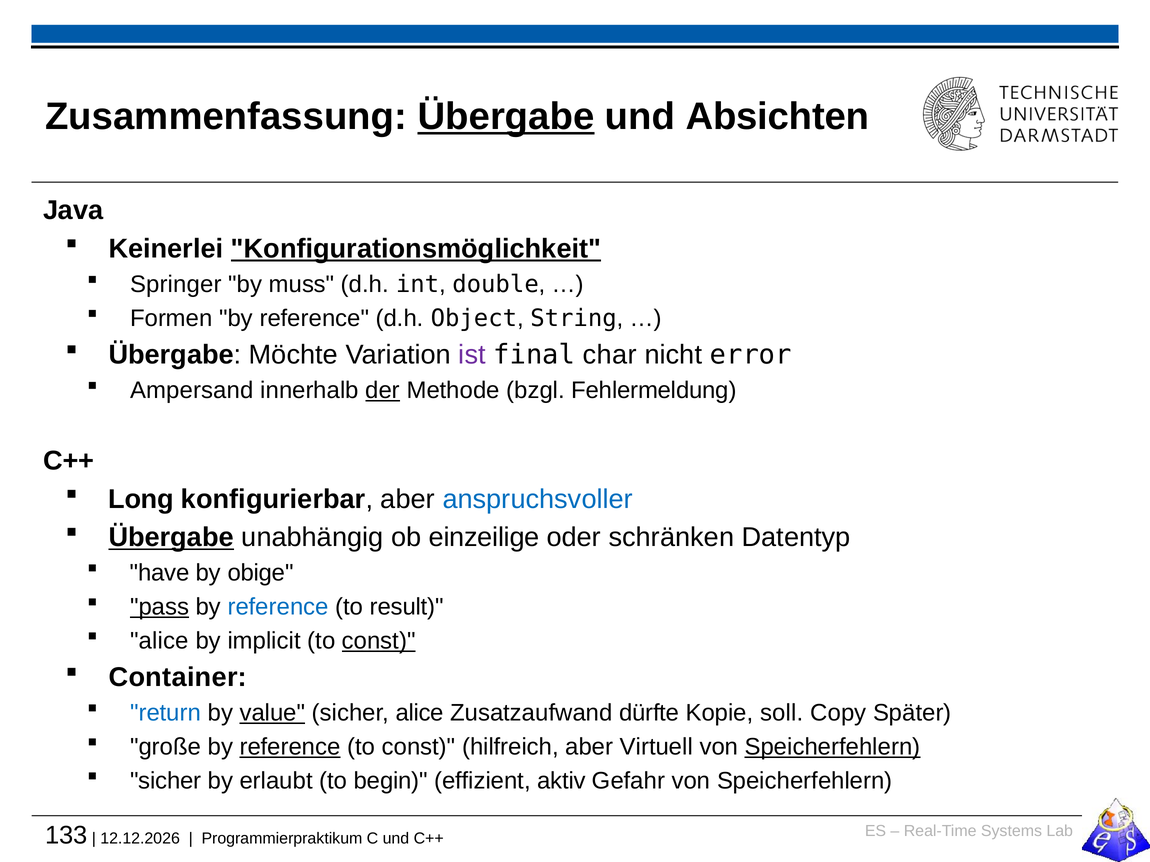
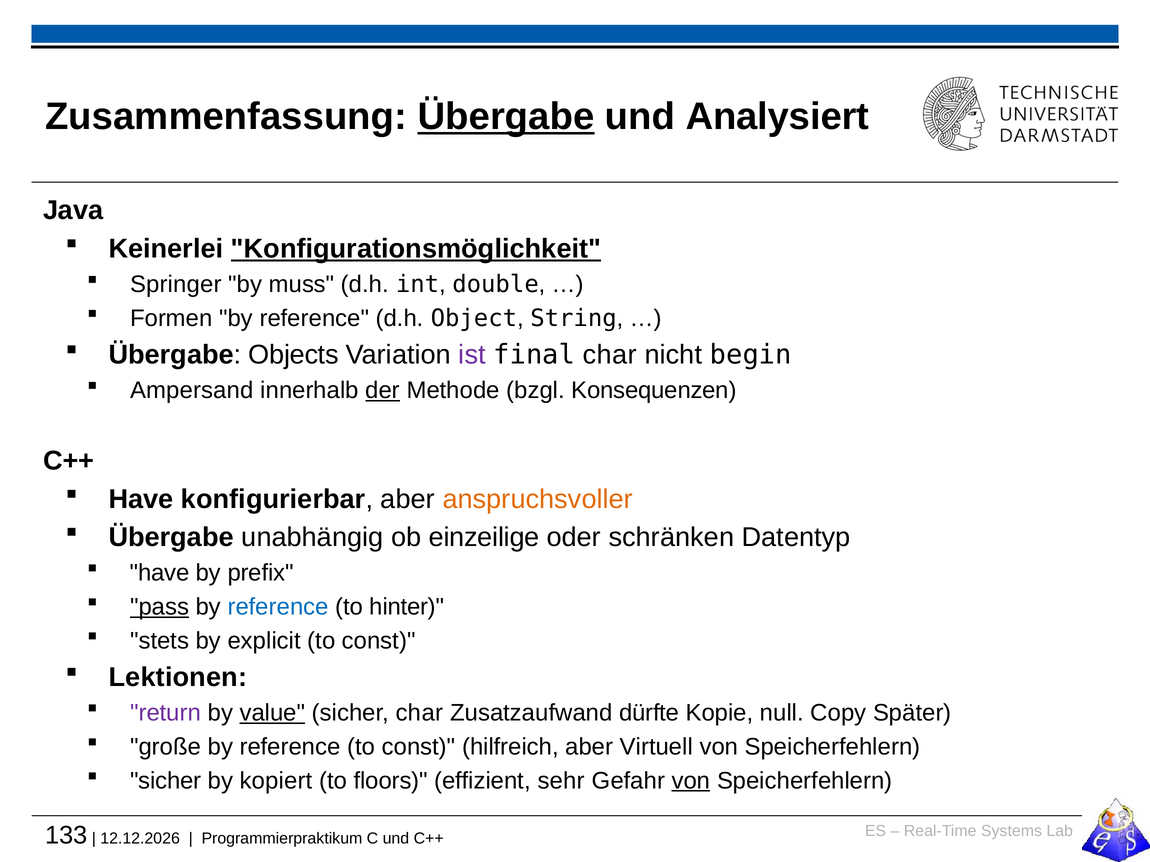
Absichten: Absichten -> Analysiert (777, 117)
Möchte: Möchte -> Objects (294, 355)
error: error -> begin (751, 355)
Fehlermeldung: Fehlermeldung -> Konsequenzen (654, 391)
Long: Long -> Have (141, 499)
anspruchsvoller colour: blue -> orange (538, 499)
Übergabe underline: present -> none (171, 538)
obige: obige -> prefix (261, 573)
result: result -> hinter (407, 607)
alice: alice -> stets (160, 641)
implicit: implicit -> explicit (264, 641)
const underline: present -> none (379, 641)
Container: Container -> Lektionen (178, 678)
return colour: blue -> purple (166, 713)
sicher alice: alice -> char (419, 713)
soll: soll -> null (782, 713)
reference underline: present -> none (290, 747)
Speicherfehlern underline: present -> none (832, 747)
erlaubt: erlaubt -> kopiert (276, 781)
begin: begin -> floors (391, 781)
aktiv: aktiv -> sehr (561, 781)
von underline: none -> present (691, 781)
